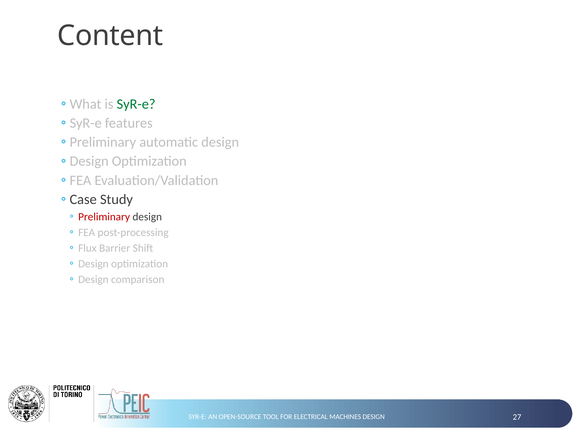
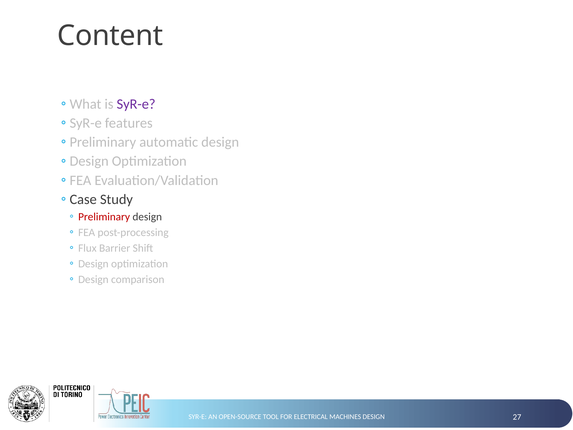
SyR-e colour: green -> purple (136, 104)
